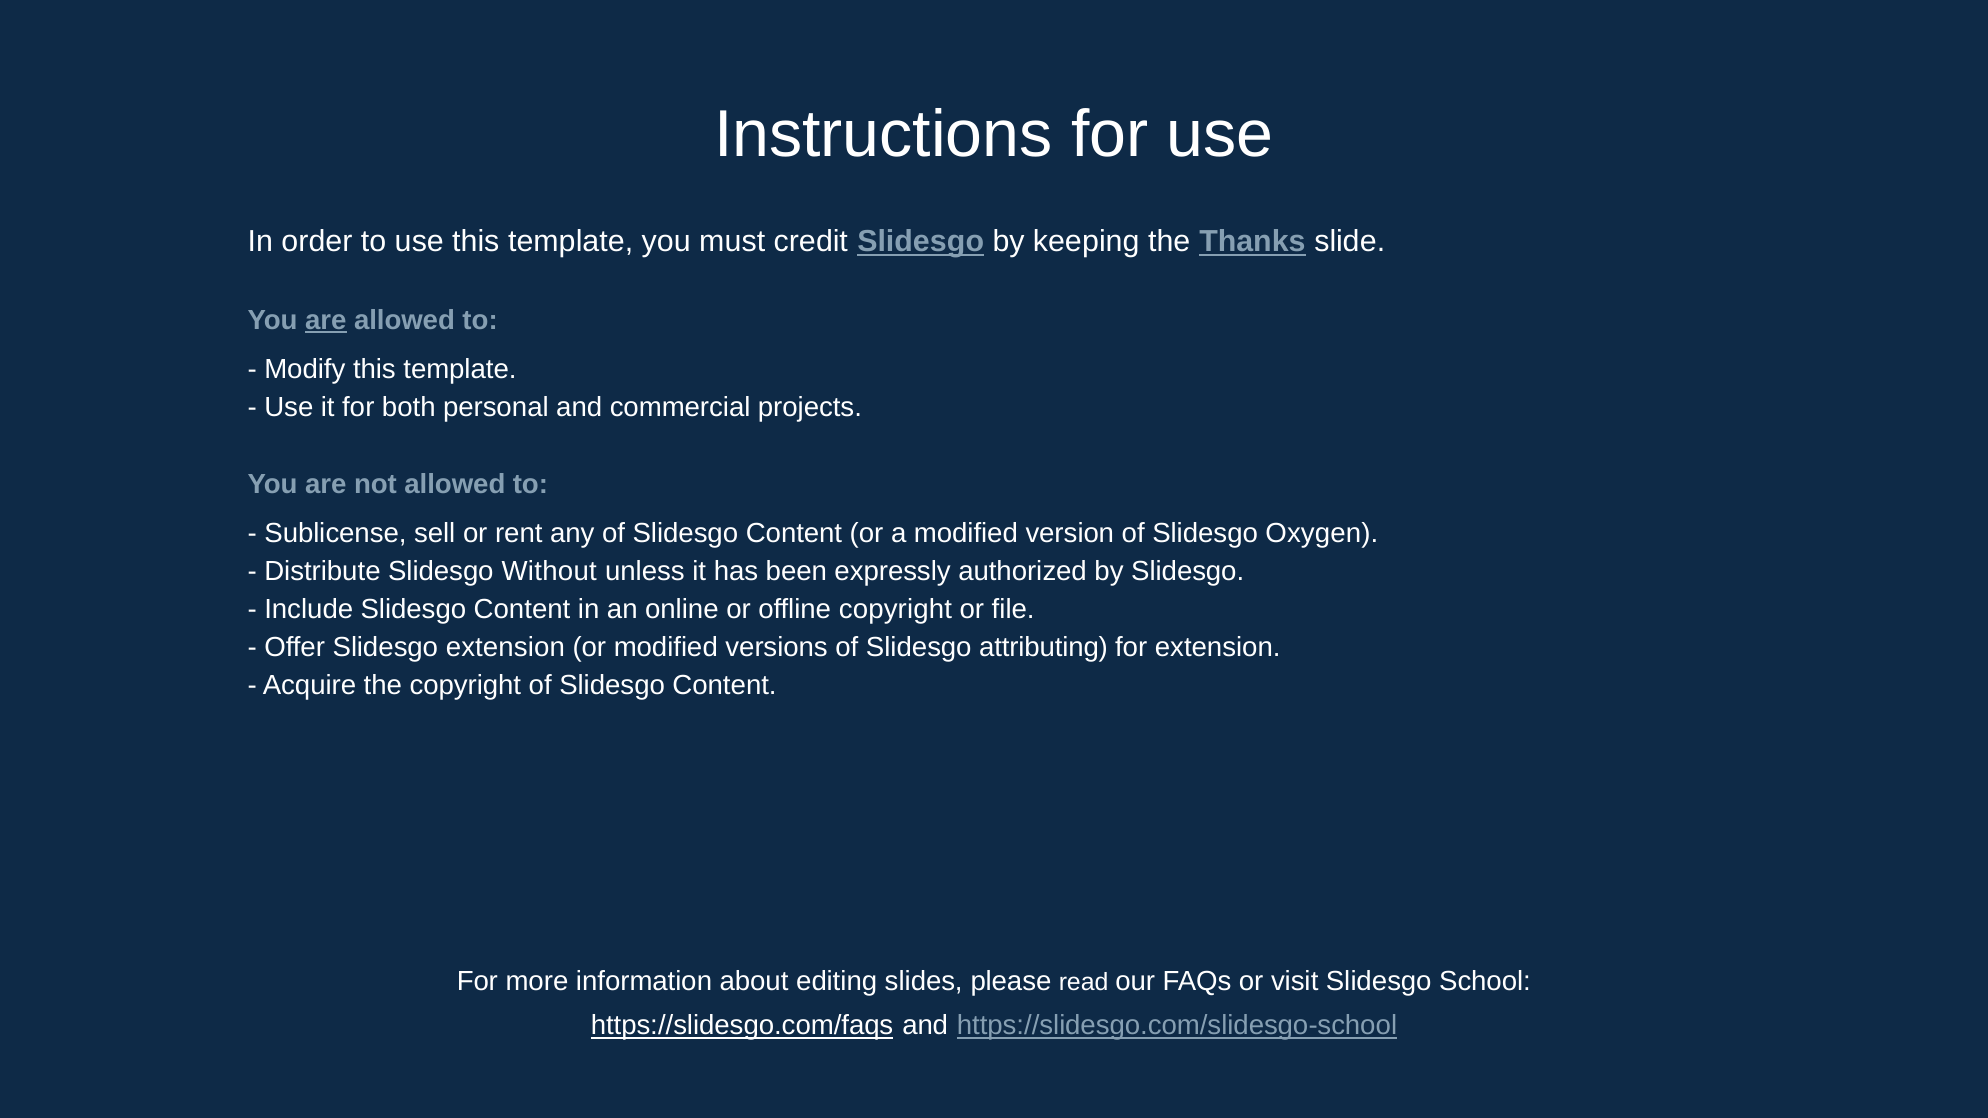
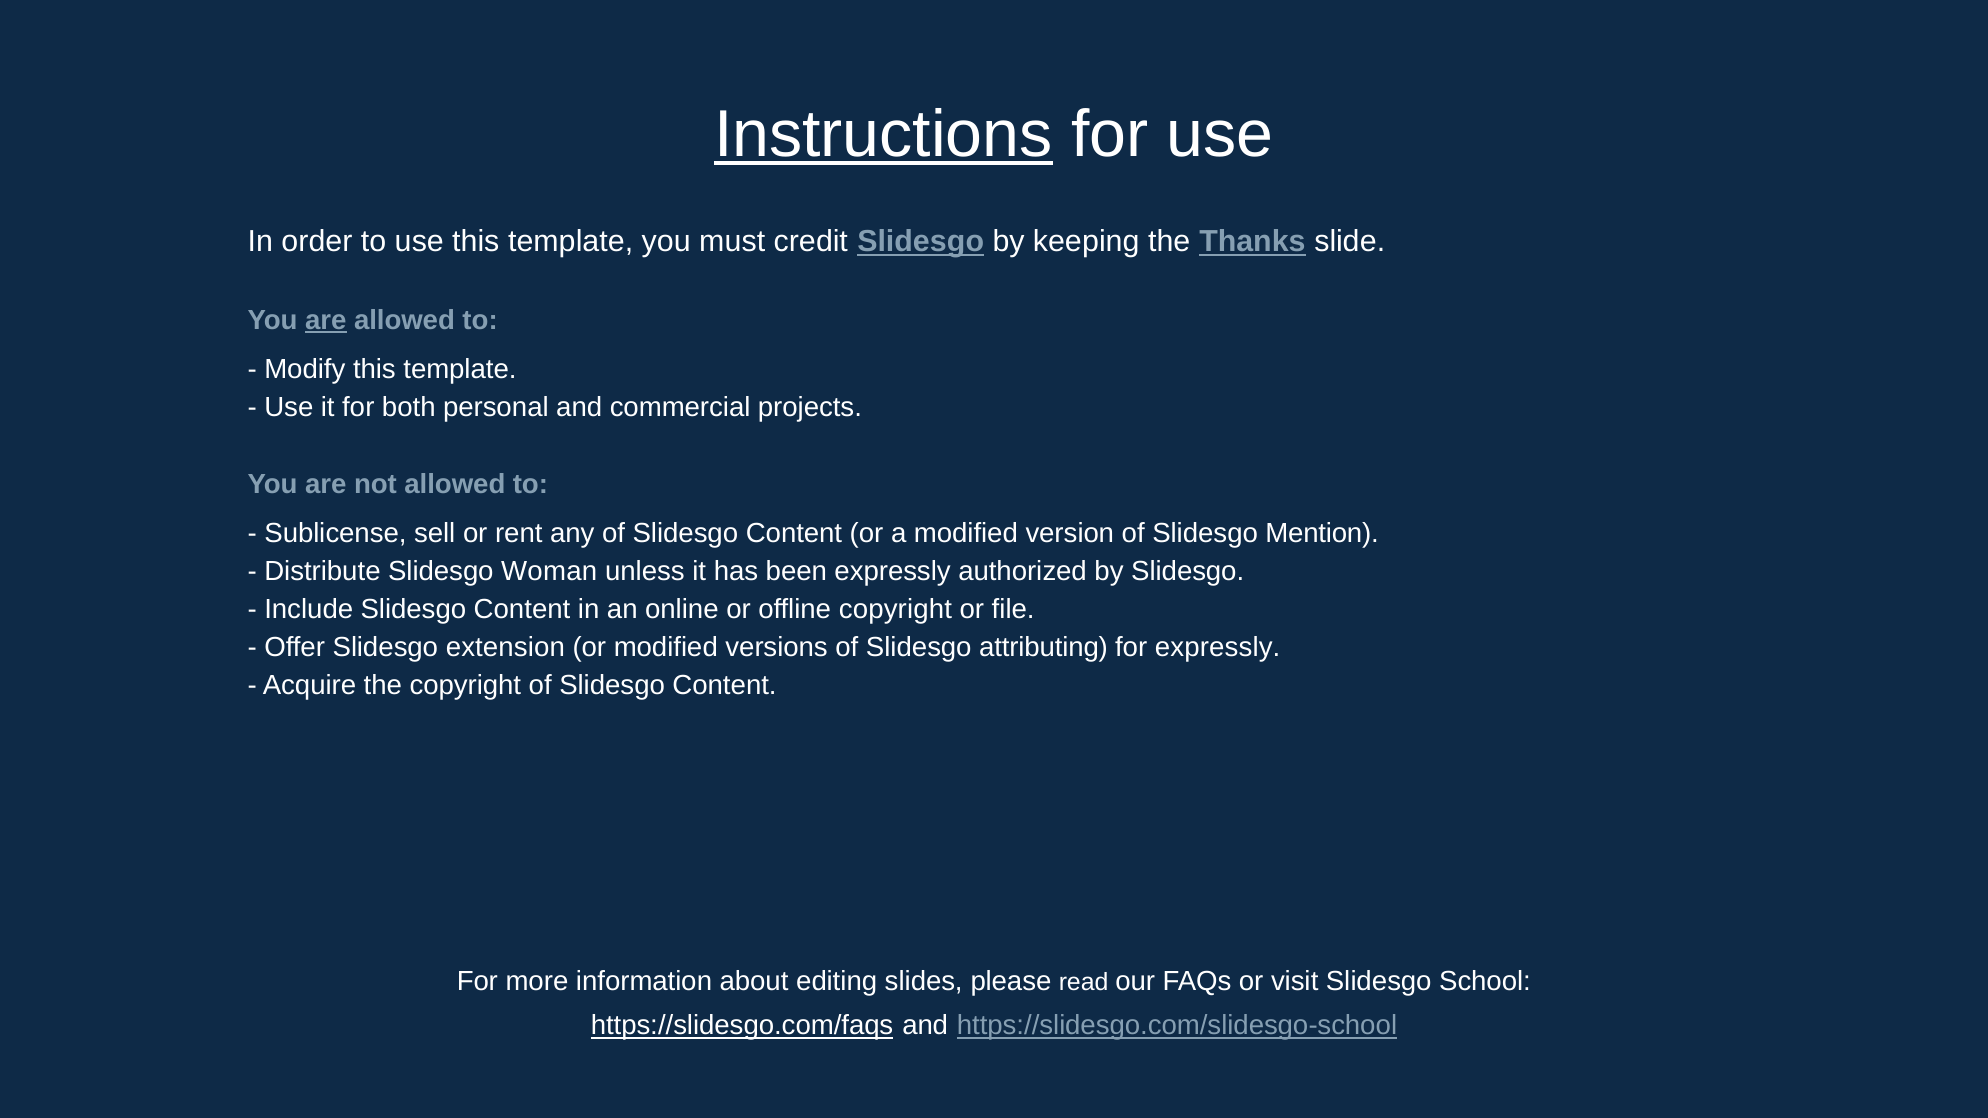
Instructions underline: none -> present (883, 135)
Oxygen: Oxygen -> Mention (1322, 533)
Without: Without -> Woman (549, 571)
for extension: extension -> expressly (1218, 648)
